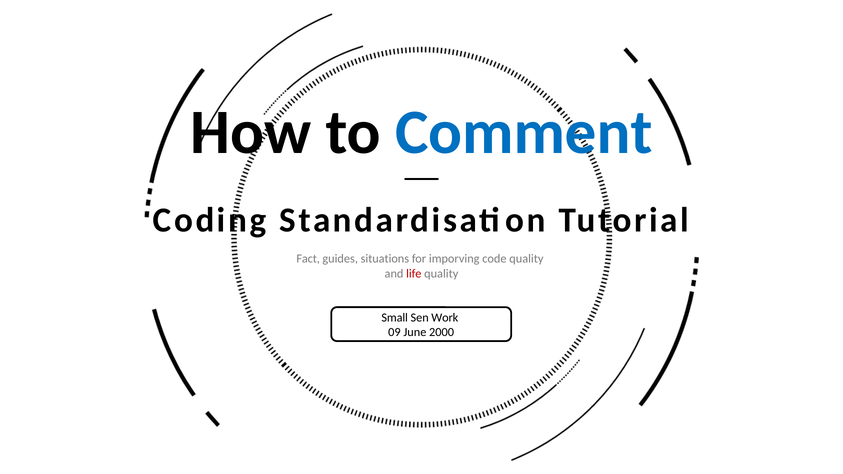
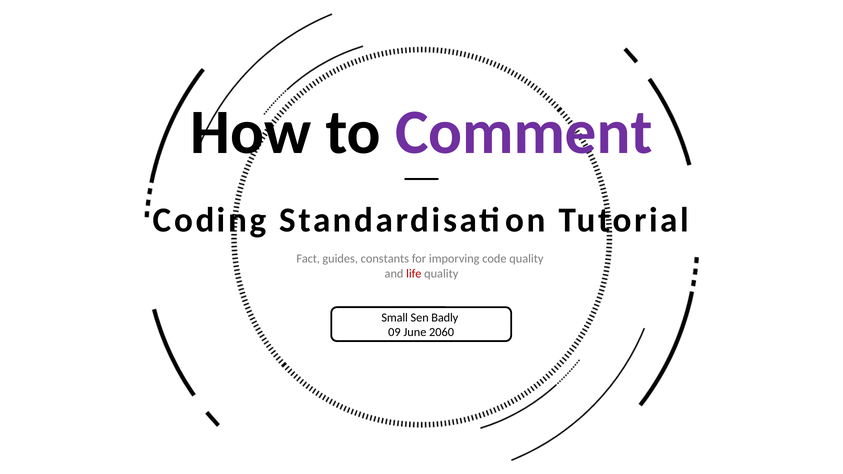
Comment colour: blue -> purple (524, 132)
situations: situations -> constants (385, 259)
Work: Work -> Badly (445, 318)
2000: 2000 -> 2060 (442, 332)
